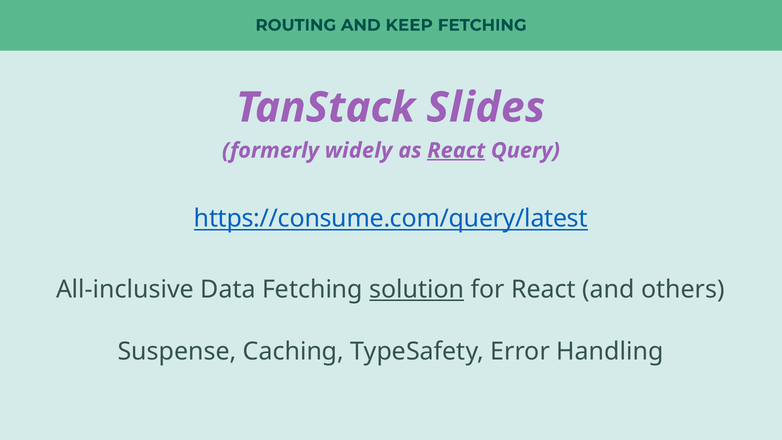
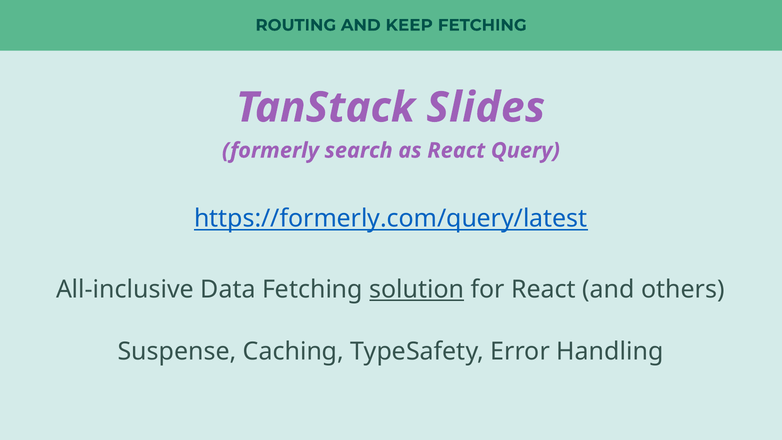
widely: widely -> search (359, 150)
React underline: present -> none (456, 150)
https://consume.com/query/latest: https://consume.com/query/latest -> https://formerly.com/query/latest (391, 218)
